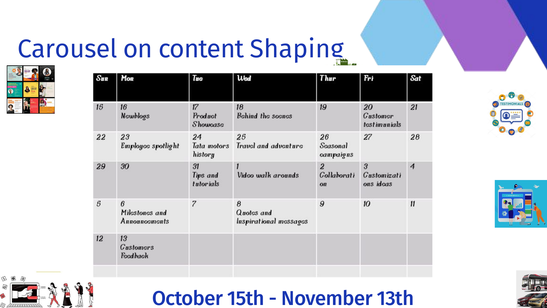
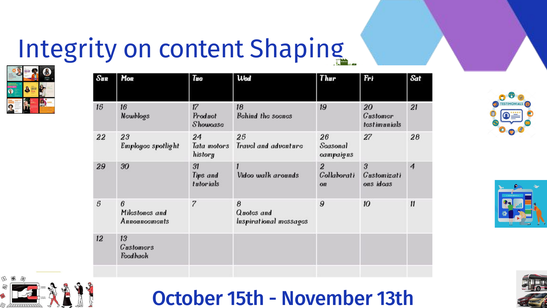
Carousel: Carousel -> Integrity (67, 49)
